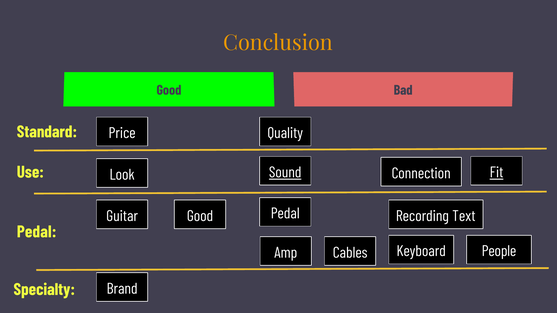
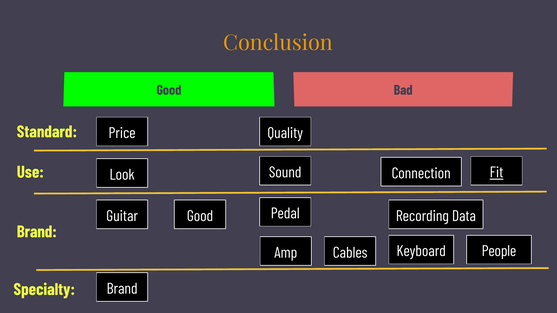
Sound underline: present -> none (285, 173)
Text: Text -> Data (464, 216)
Pedal: Pedal -> Brand (37, 232)
